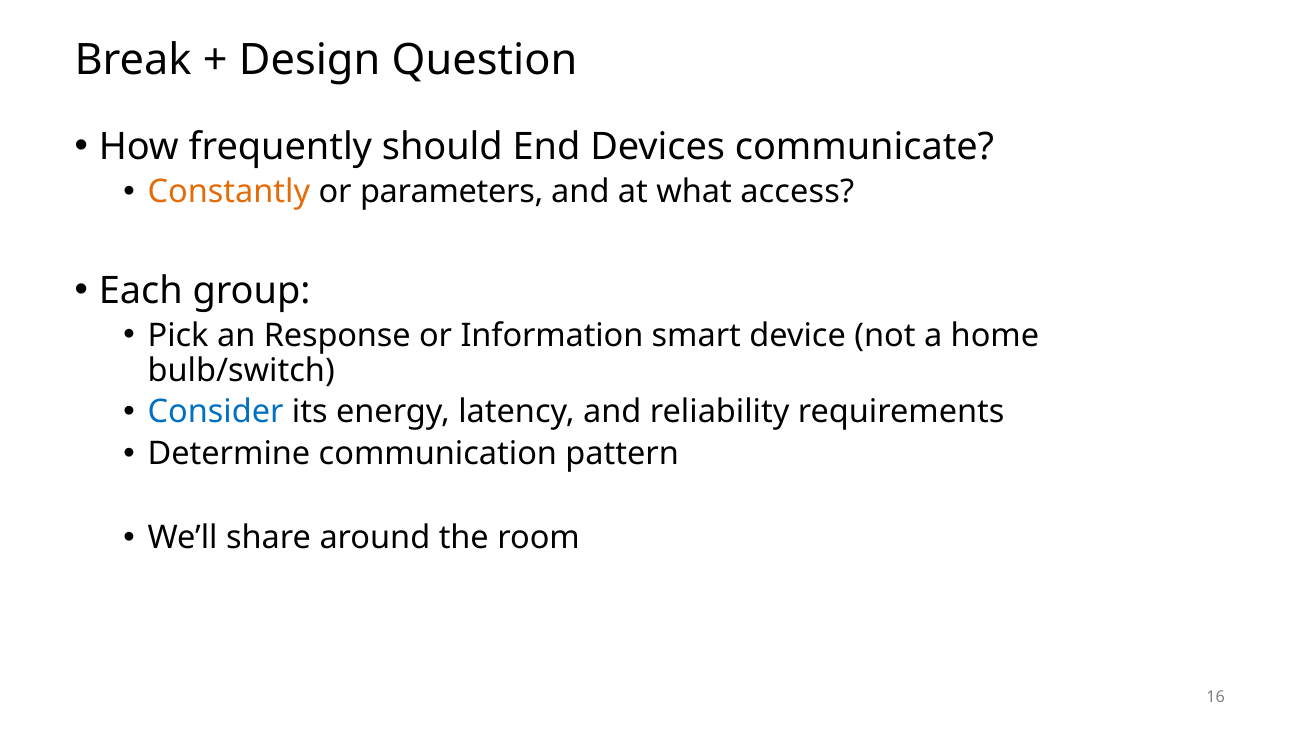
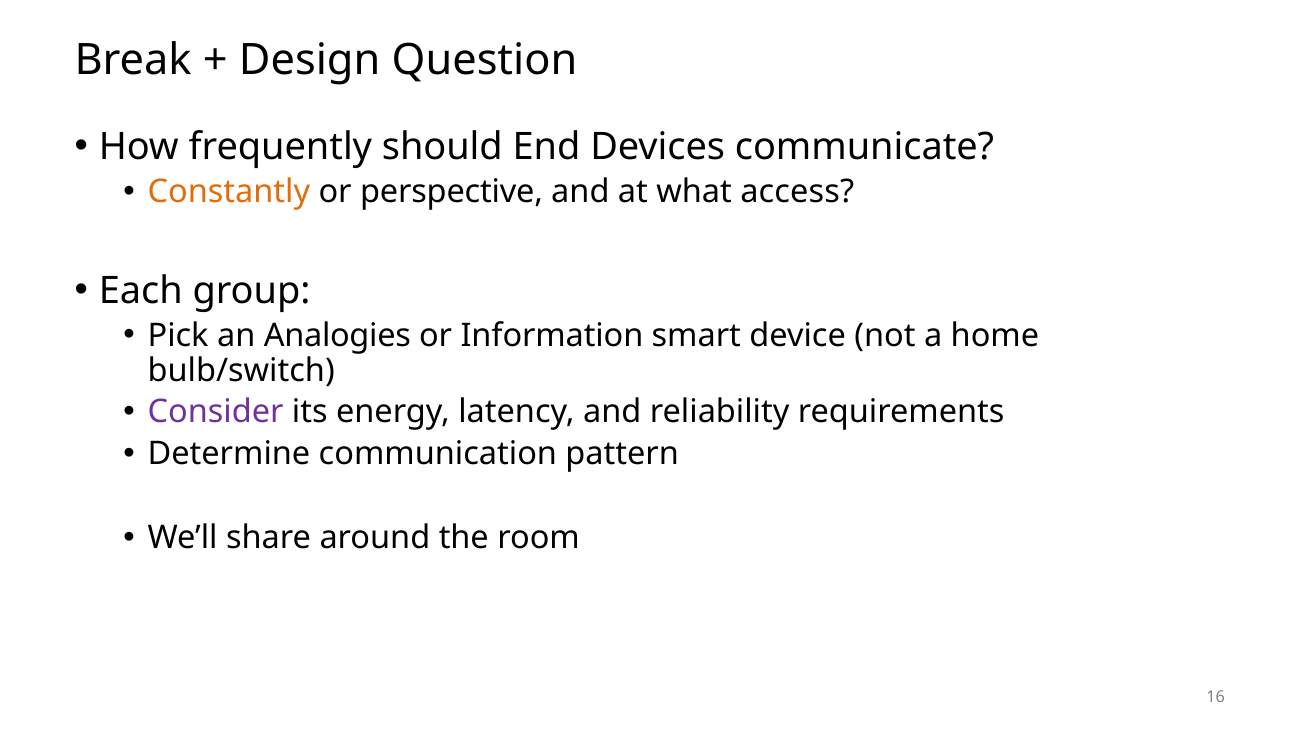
parameters: parameters -> perspective (452, 192)
Response: Response -> Analogies (337, 335)
Consider colour: blue -> purple (216, 412)
